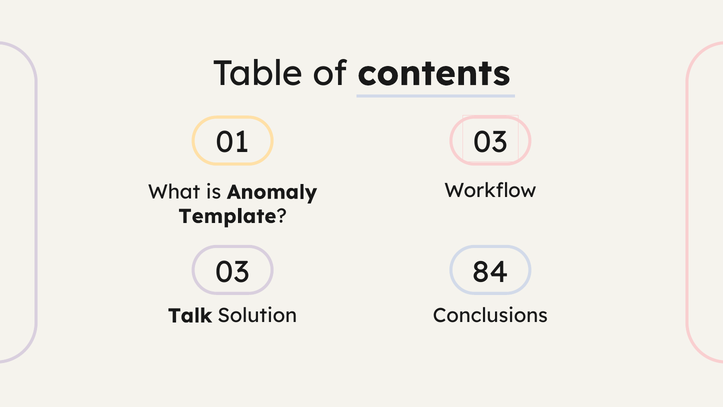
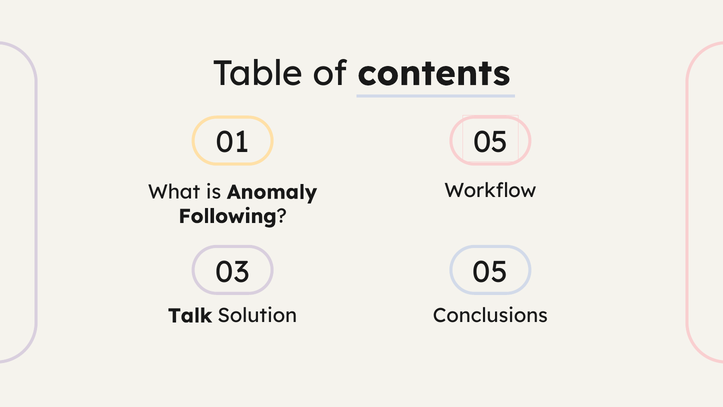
01 03: 03 -> 05 (491, 142)
Template: Template -> Following (228, 216)
03 84: 84 -> 05 (490, 272)
